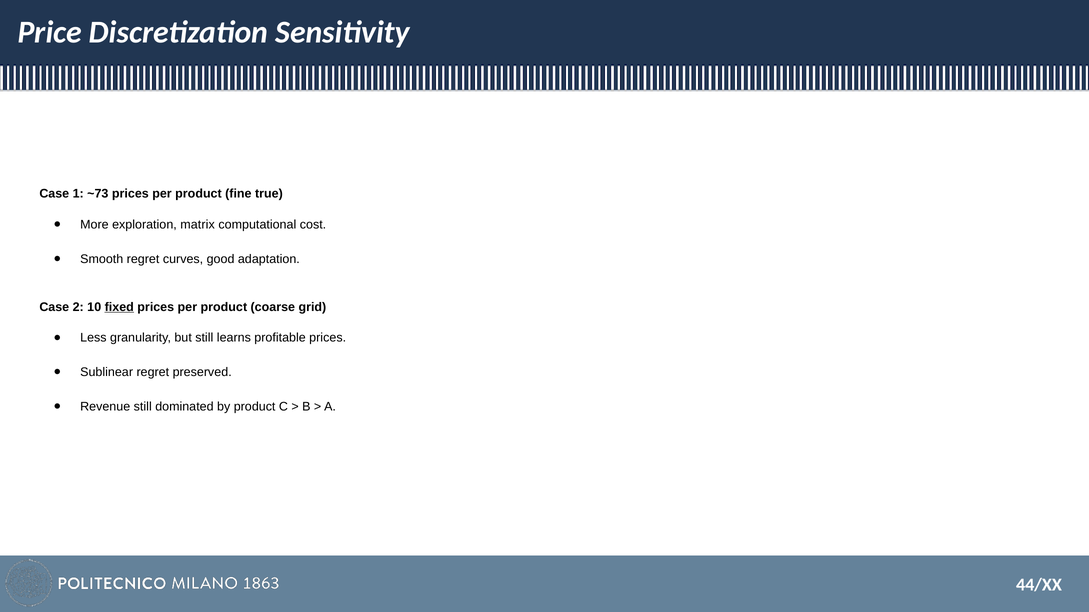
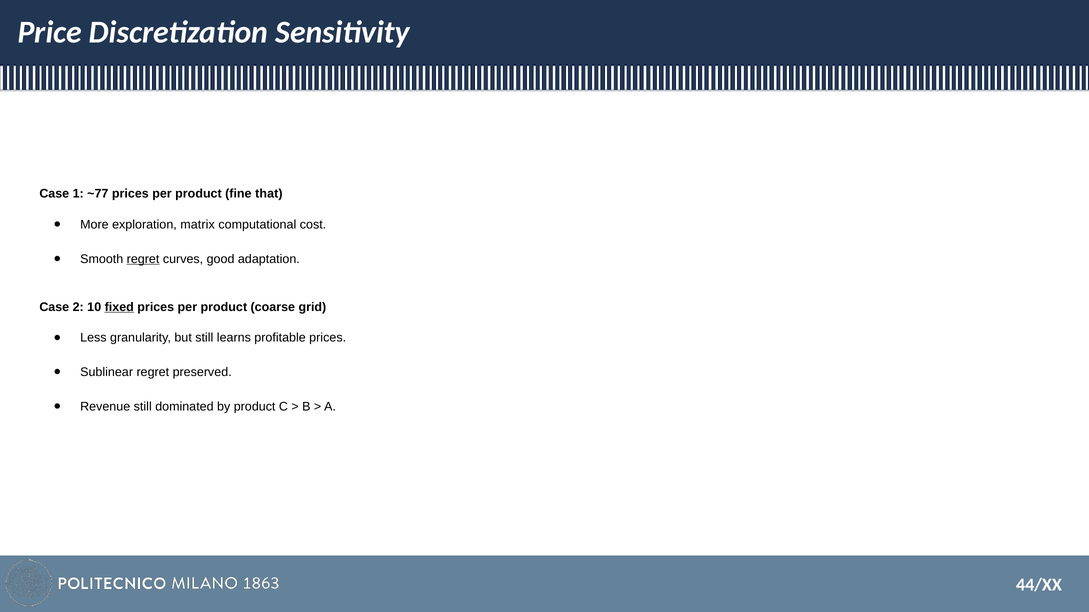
~73: ~73 -> ~77 (98, 194)
true: true -> that (269, 194)
regret underline: none -> present (143, 259)
